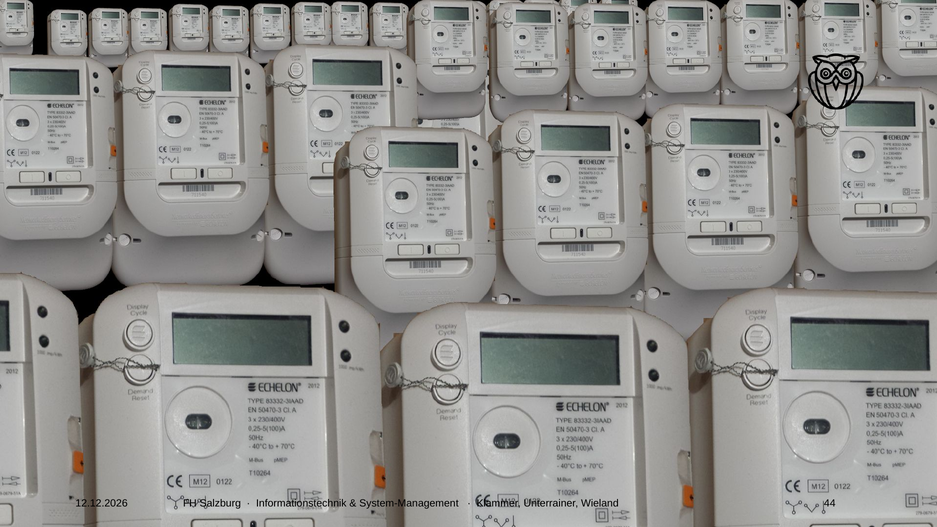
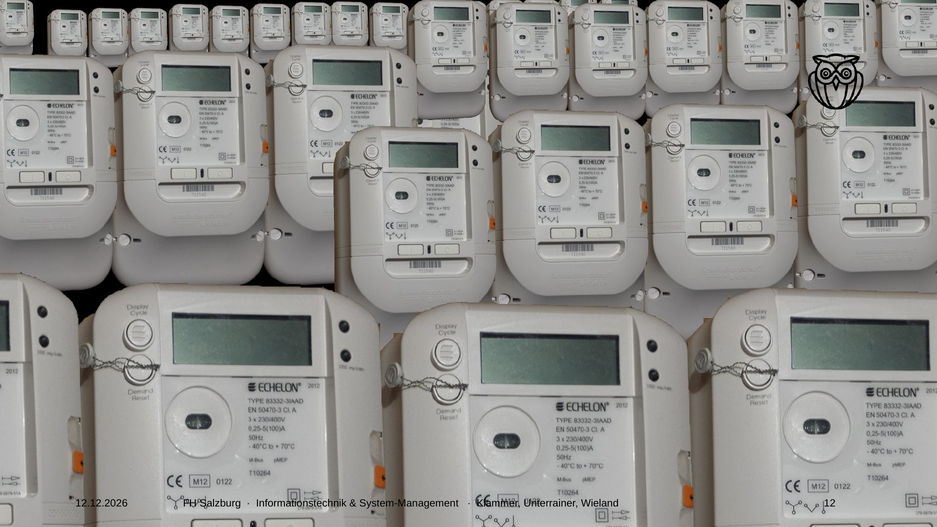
44: 44 -> 12 (830, 503)
